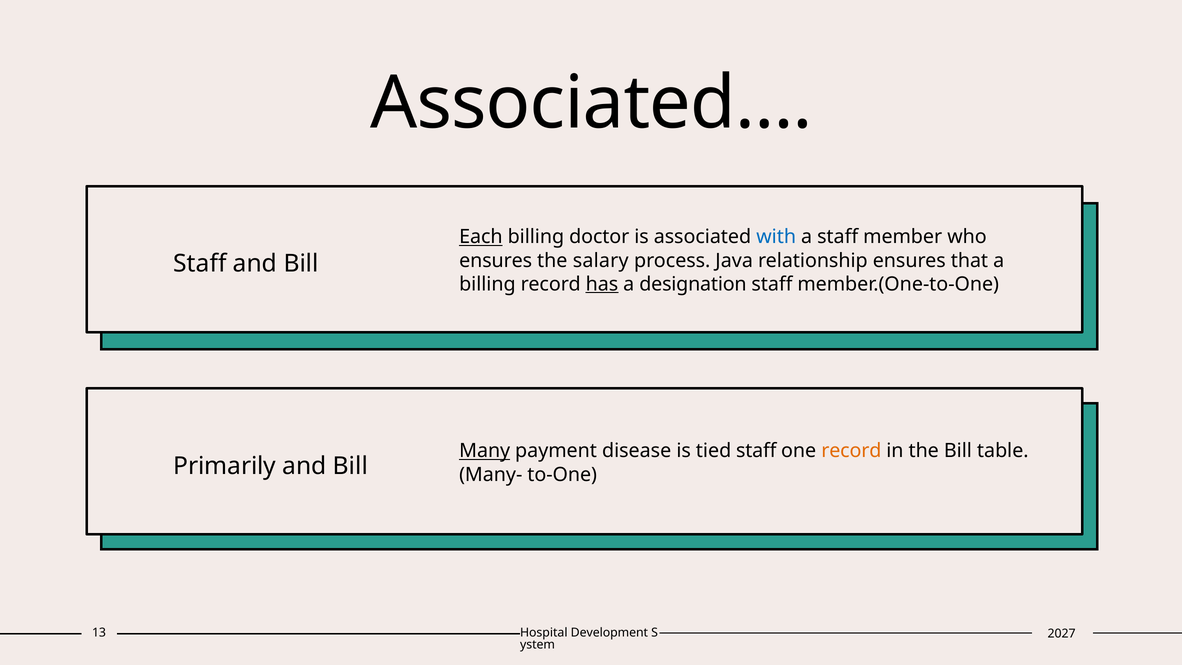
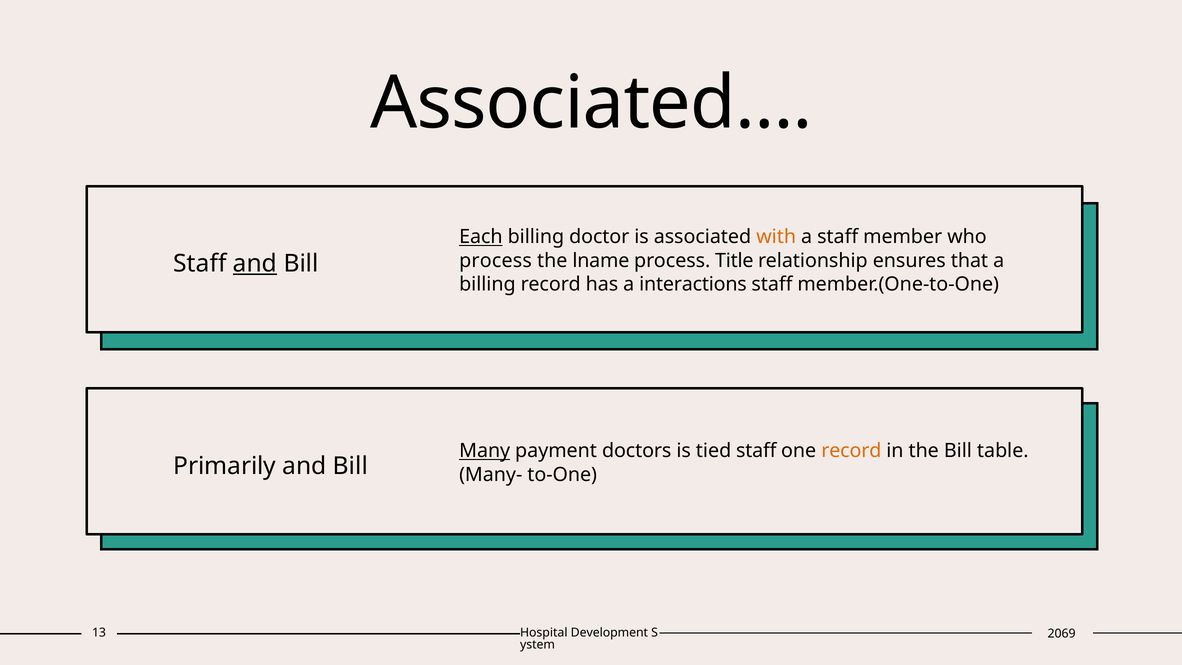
with colour: blue -> orange (776, 237)
ensures: ensures -> process (496, 260)
salary: salary -> lname (601, 260)
Java: Java -> Title (734, 260)
and underline: none -> present (255, 264)
has underline: present -> none (602, 284)
designation: designation -> interactions (693, 284)
disease: disease -> doctors (637, 451)
2027: 2027 -> 2069 (1062, 633)
